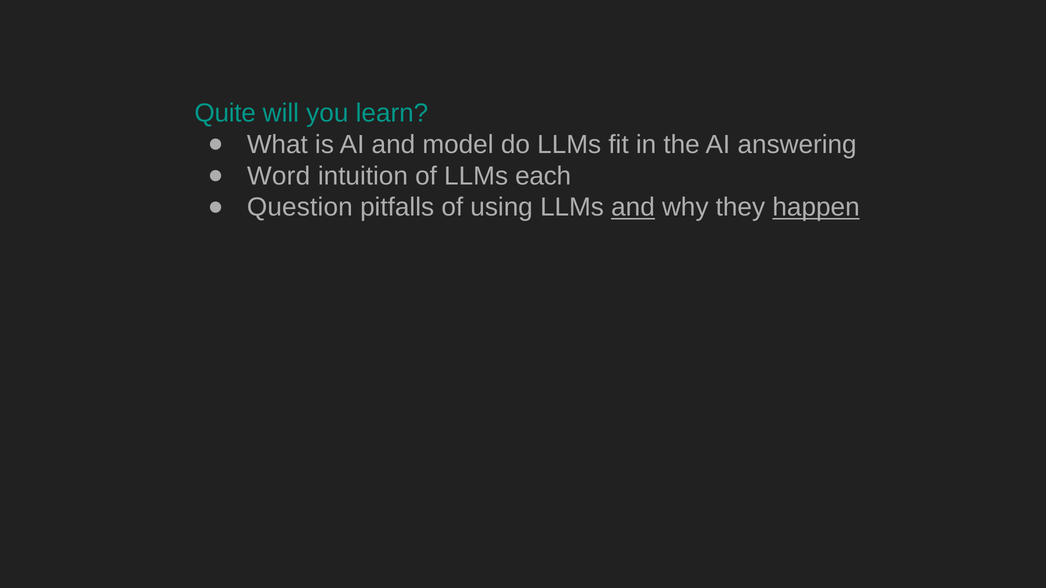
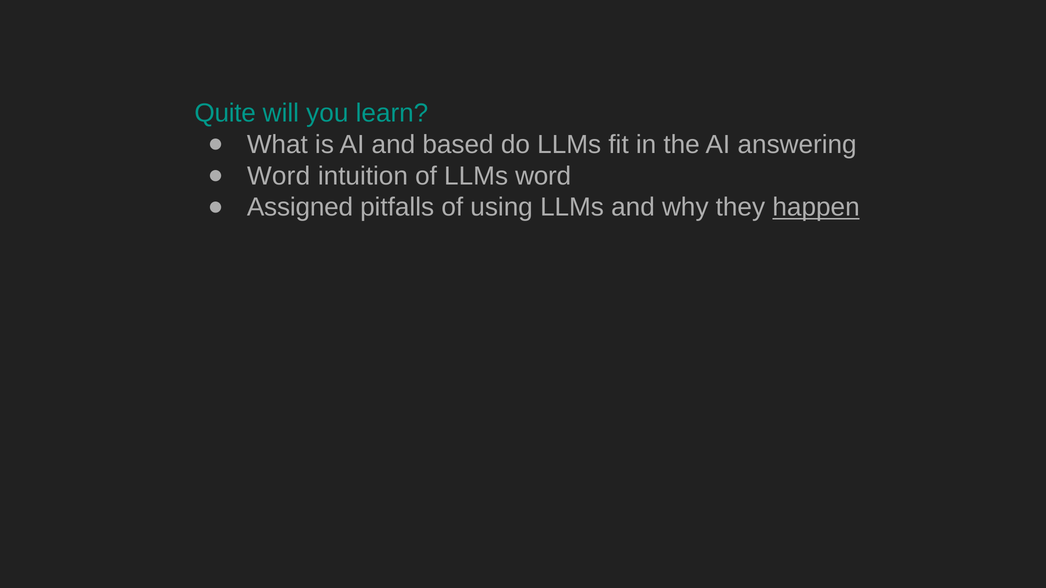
model: model -> based (458, 145)
LLMs each: each -> word (543, 176)
Question: Question -> Assigned (300, 207)
and underline: present -> none (633, 207)
